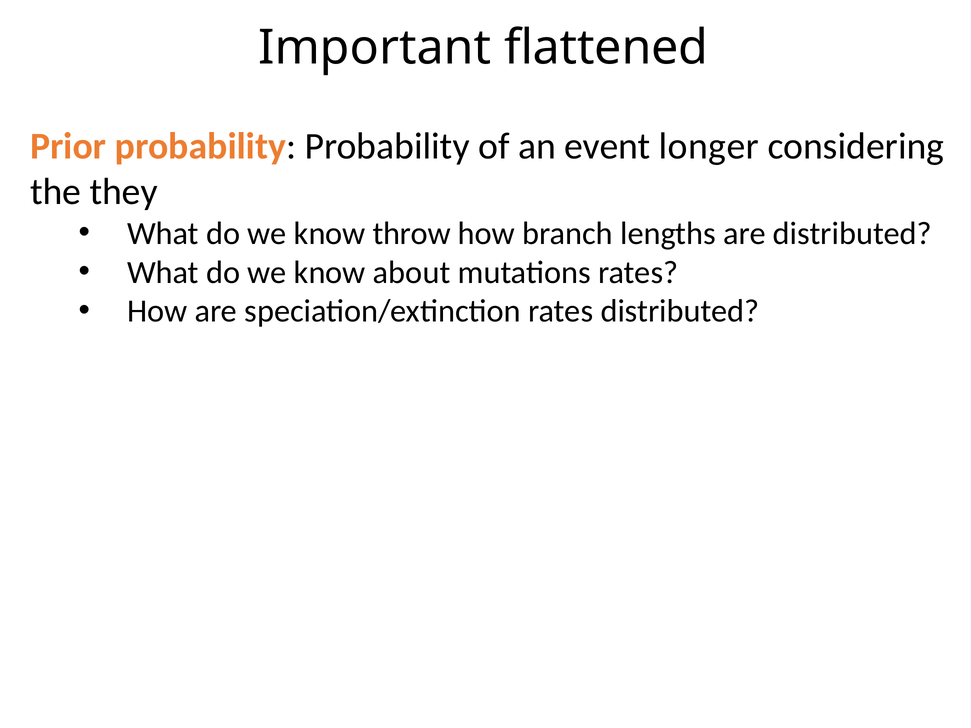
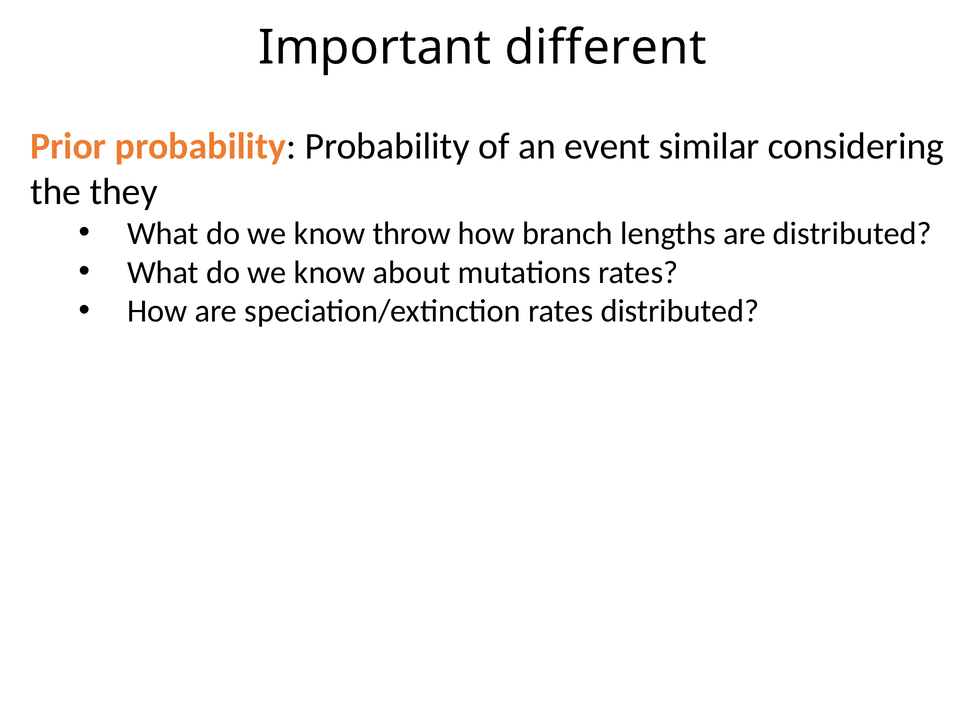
flattened: flattened -> different (606, 48)
longer: longer -> similar (709, 147)
